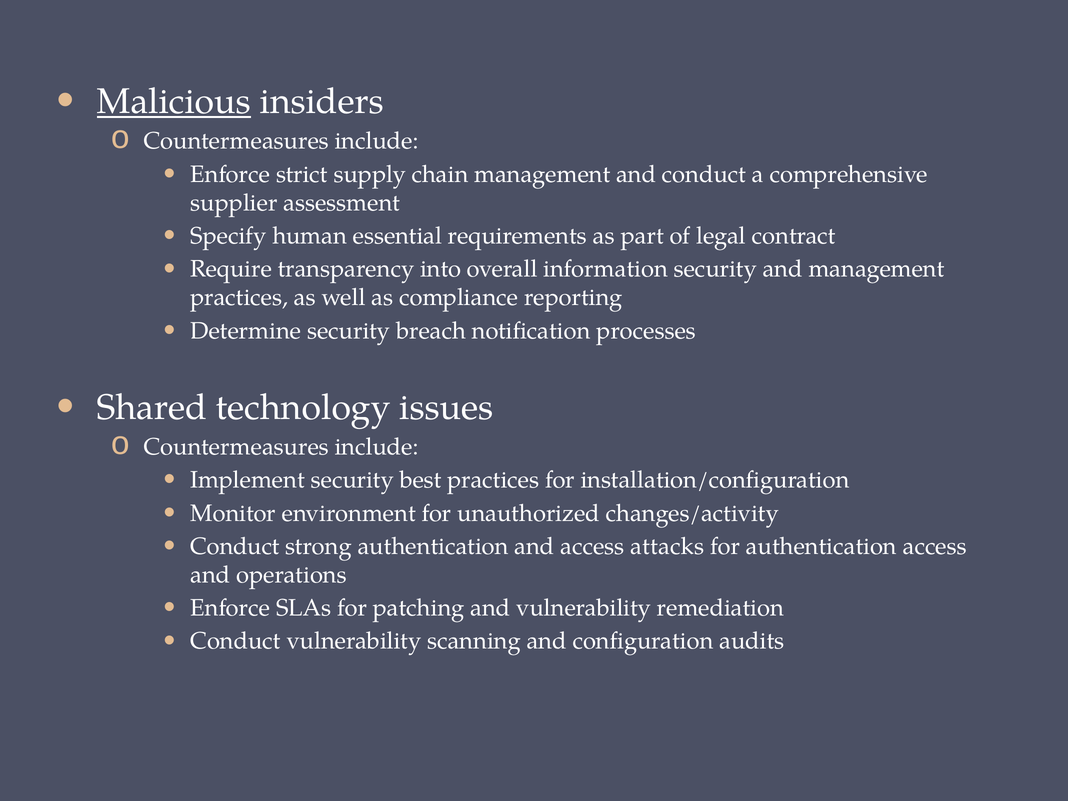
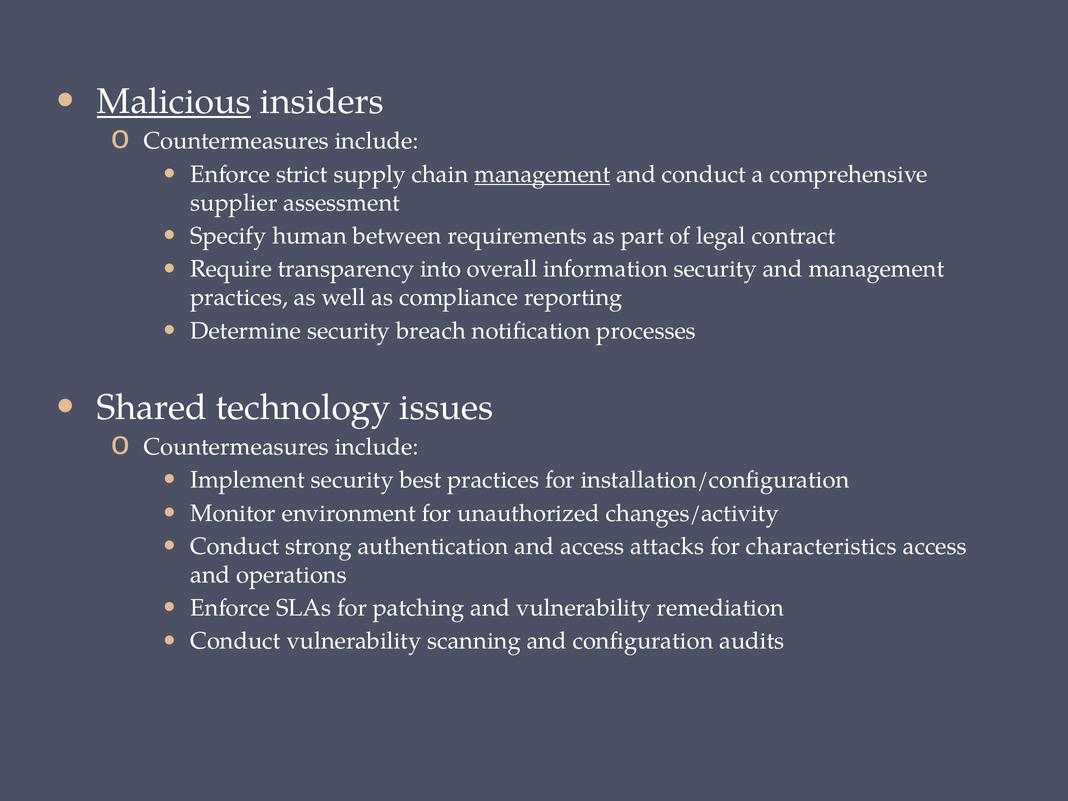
management underline: none -> present (542, 174)
essential: essential -> between (397, 236)
for authentication: authentication -> characteristics (821, 546)
